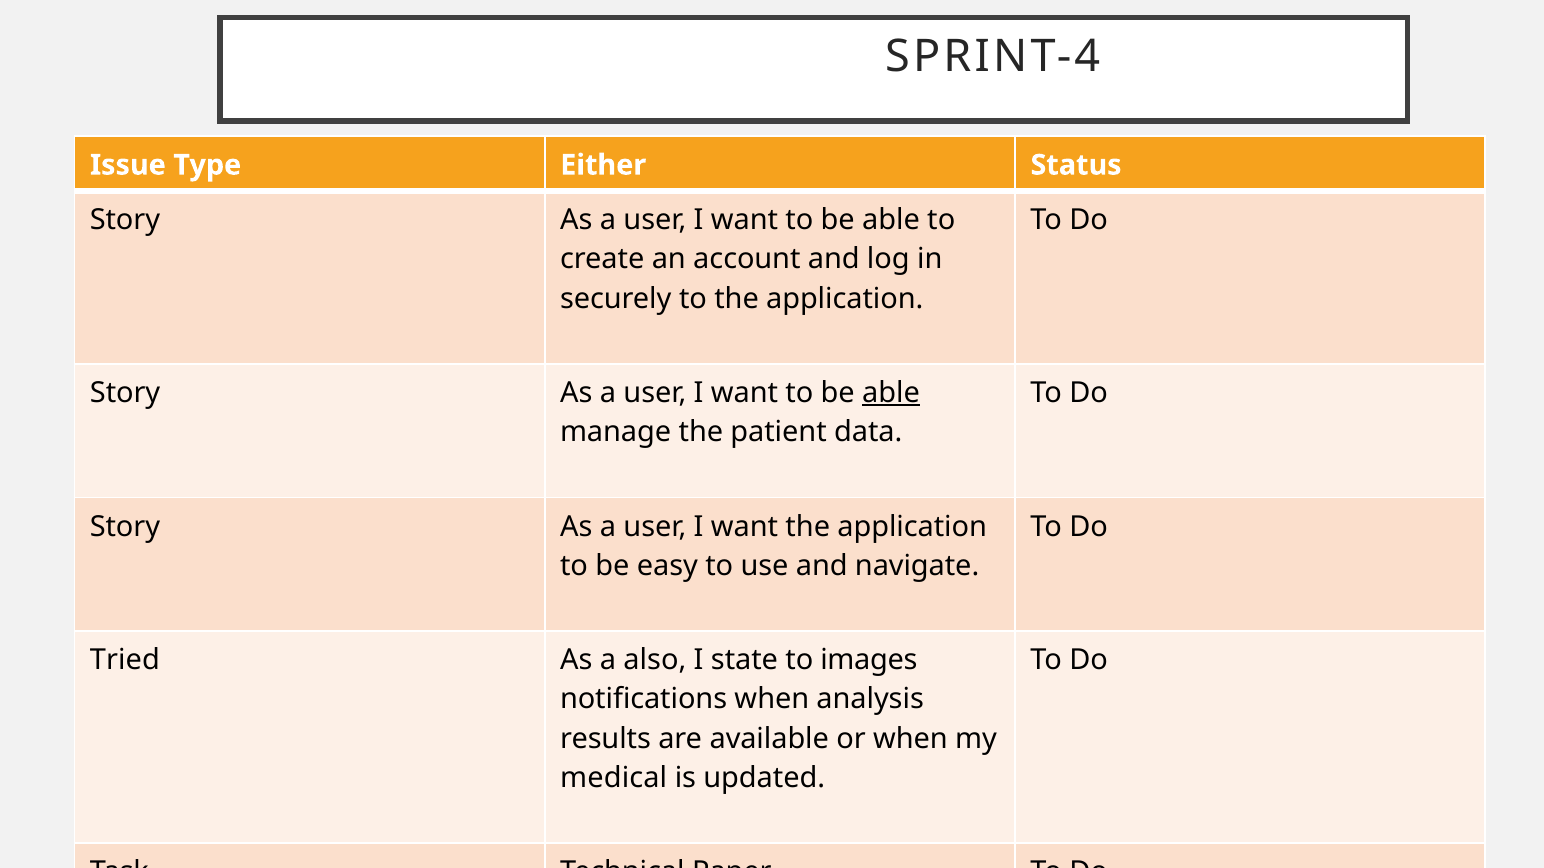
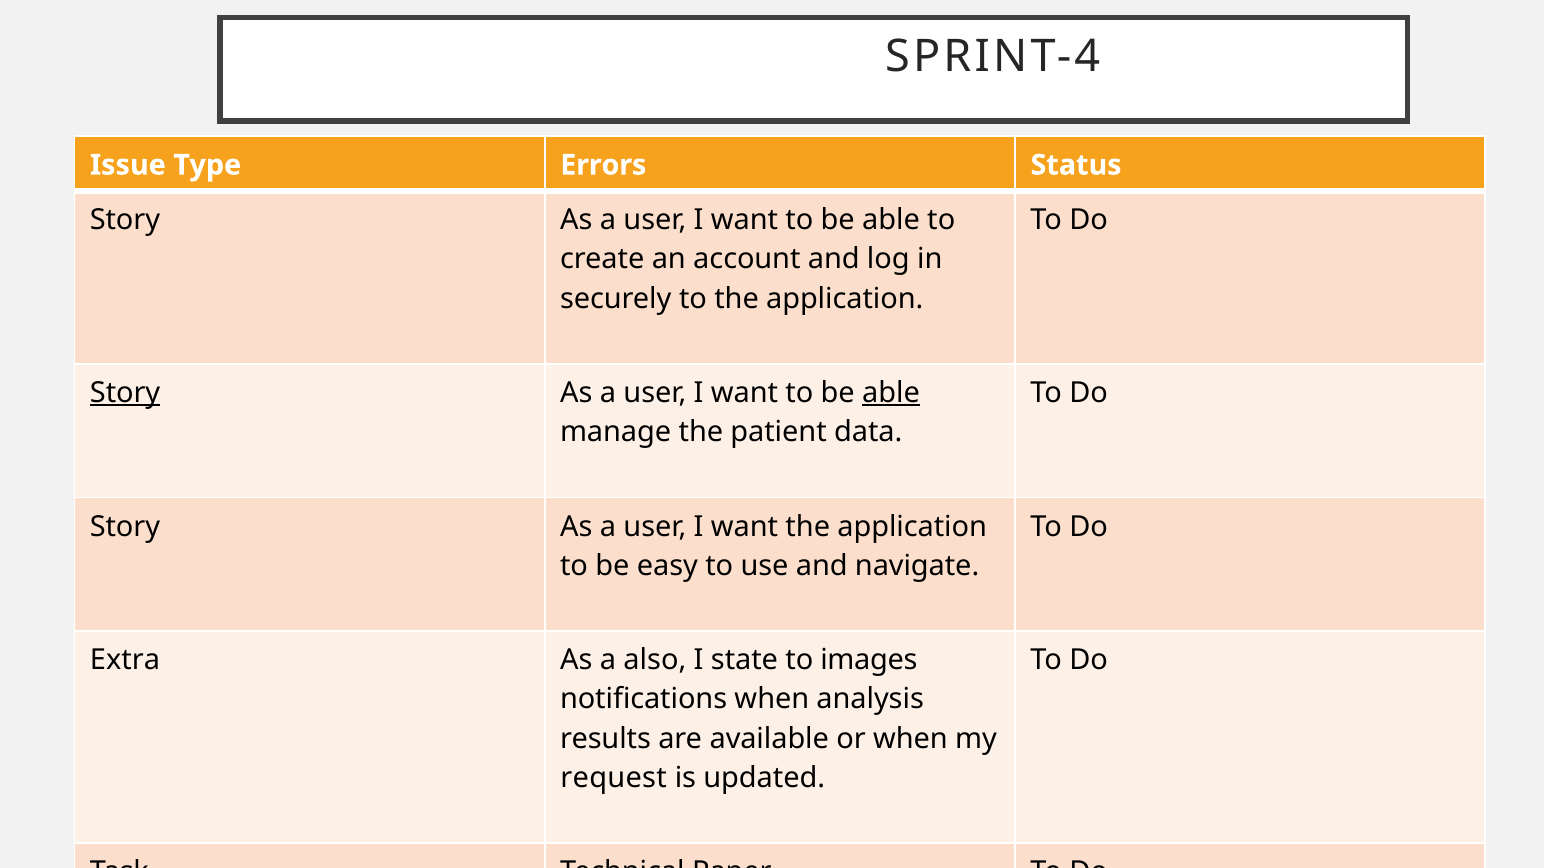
Either: Either -> Errors (603, 165)
Story underline: none -> present (125, 393)
Tried: Tried -> Extra (125, 660)
medical: medical -> request (614, 779)
